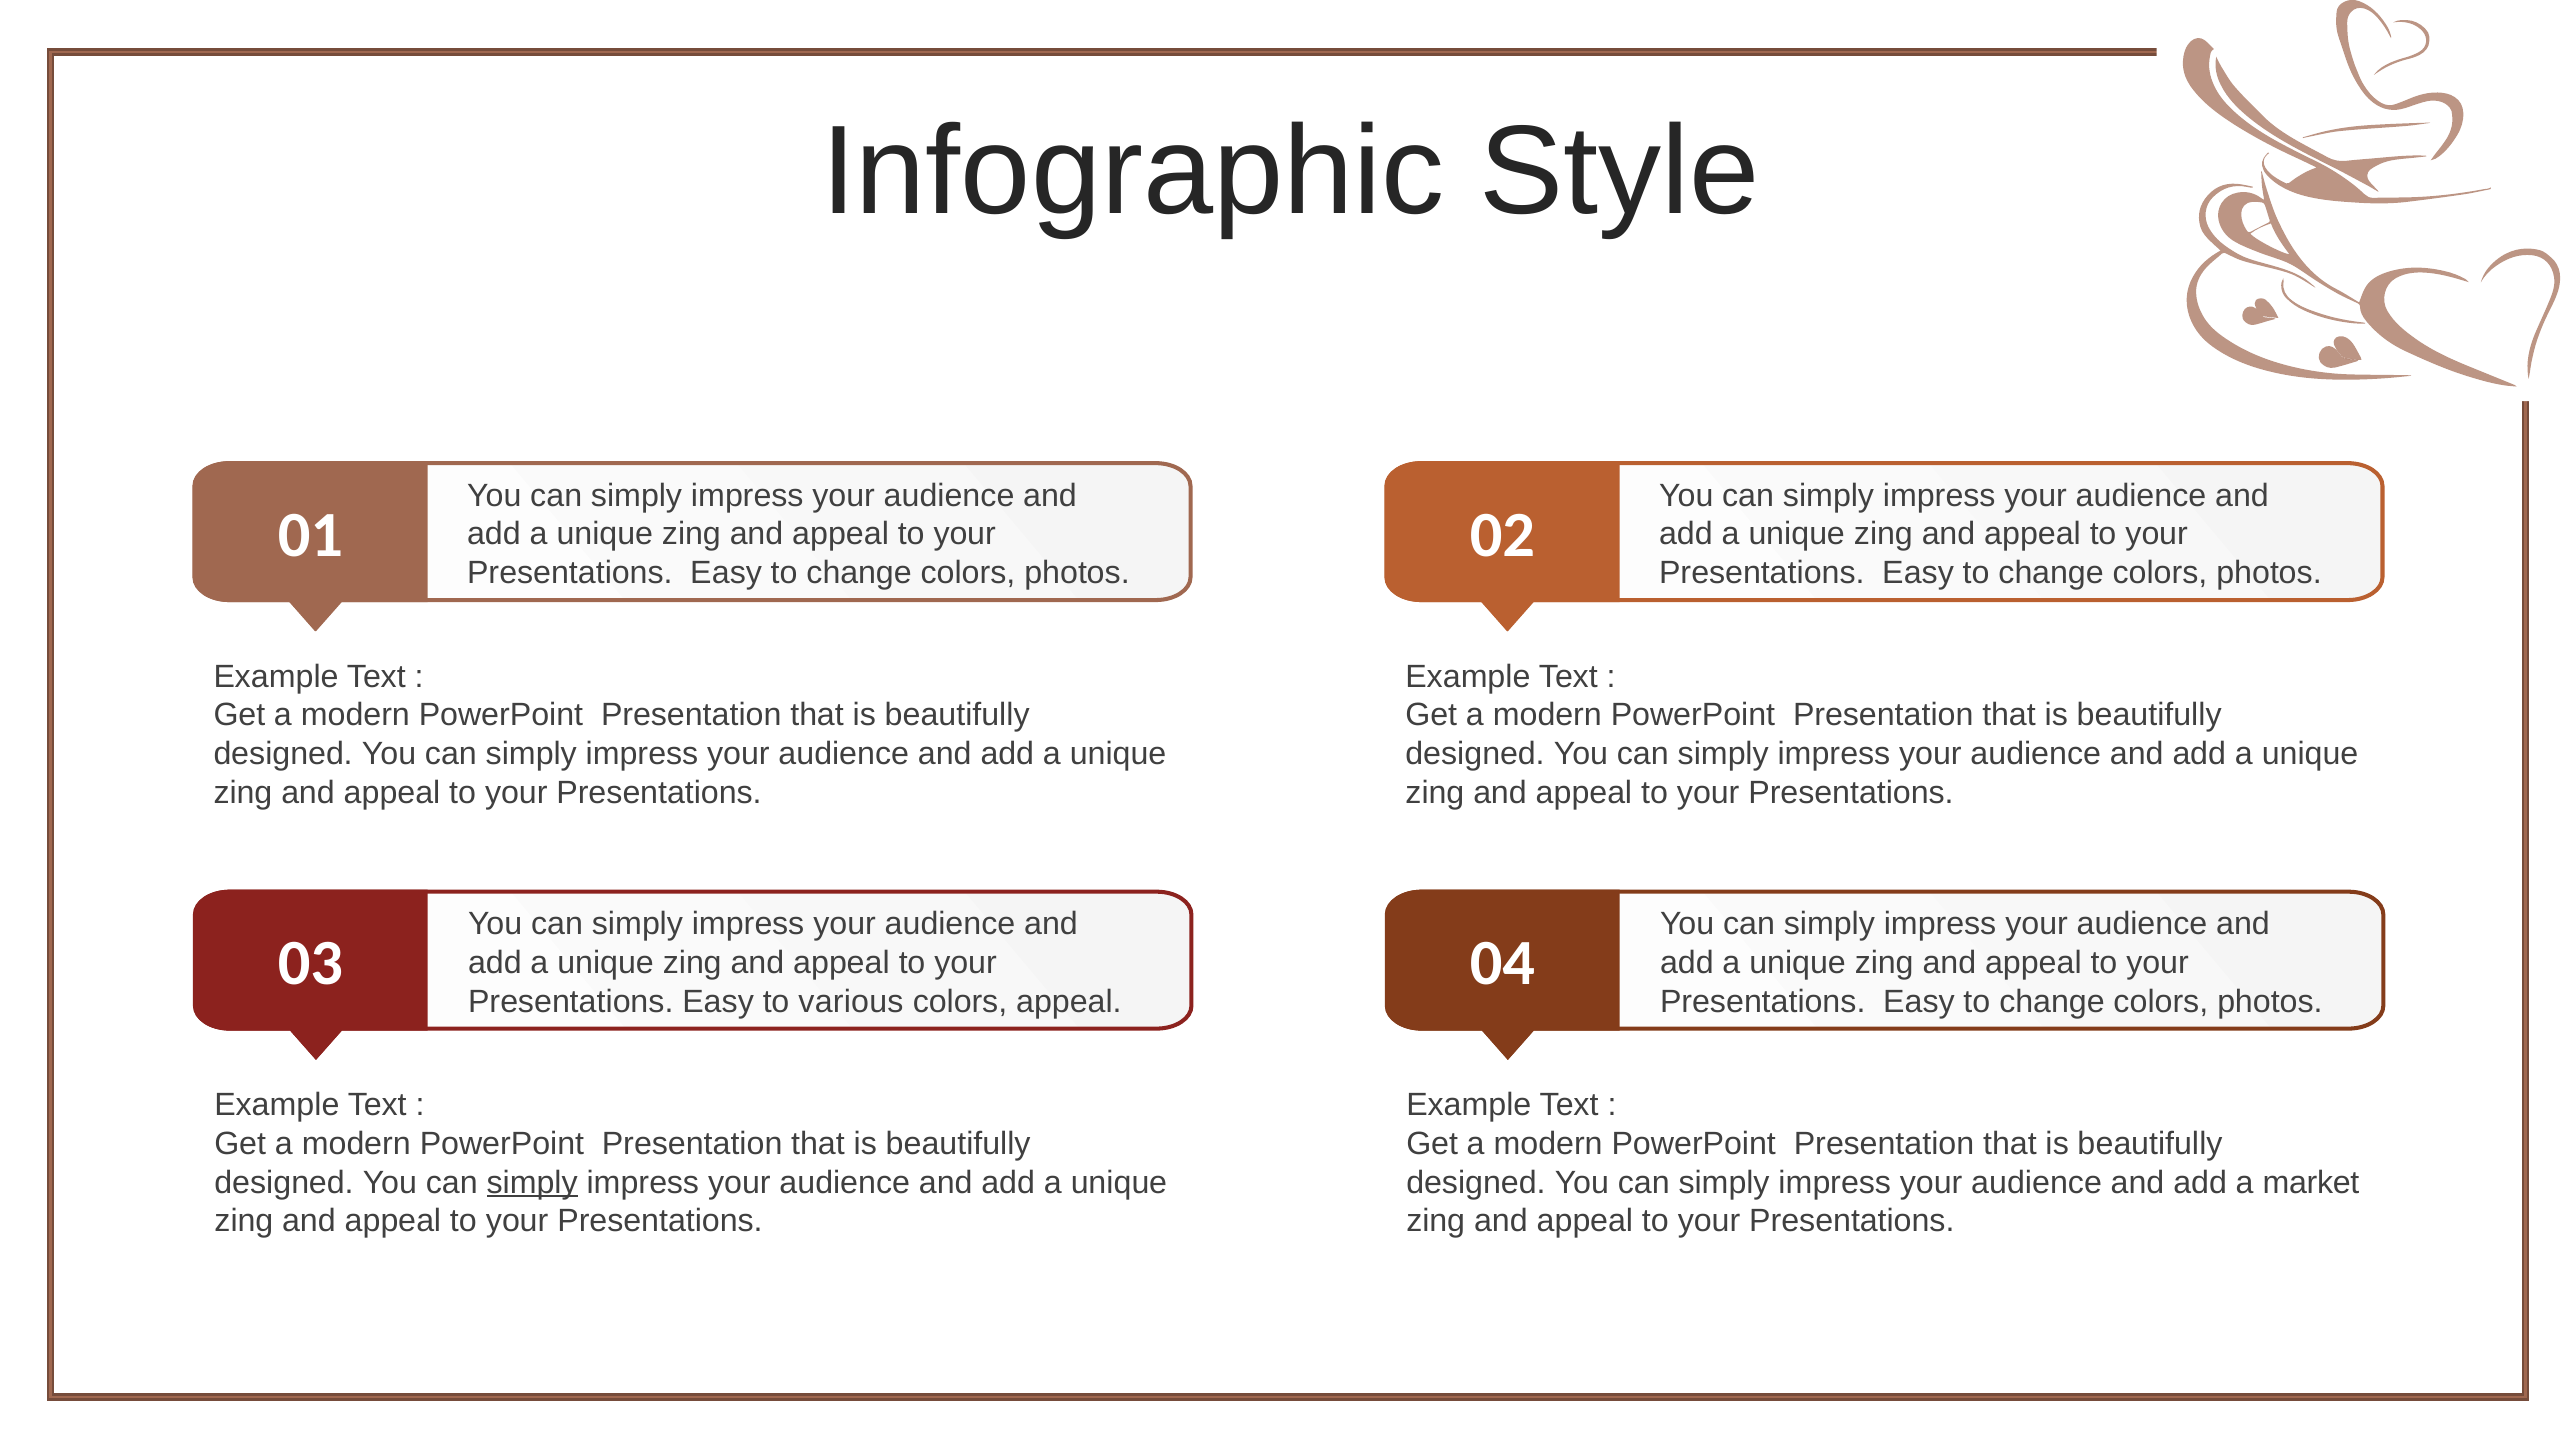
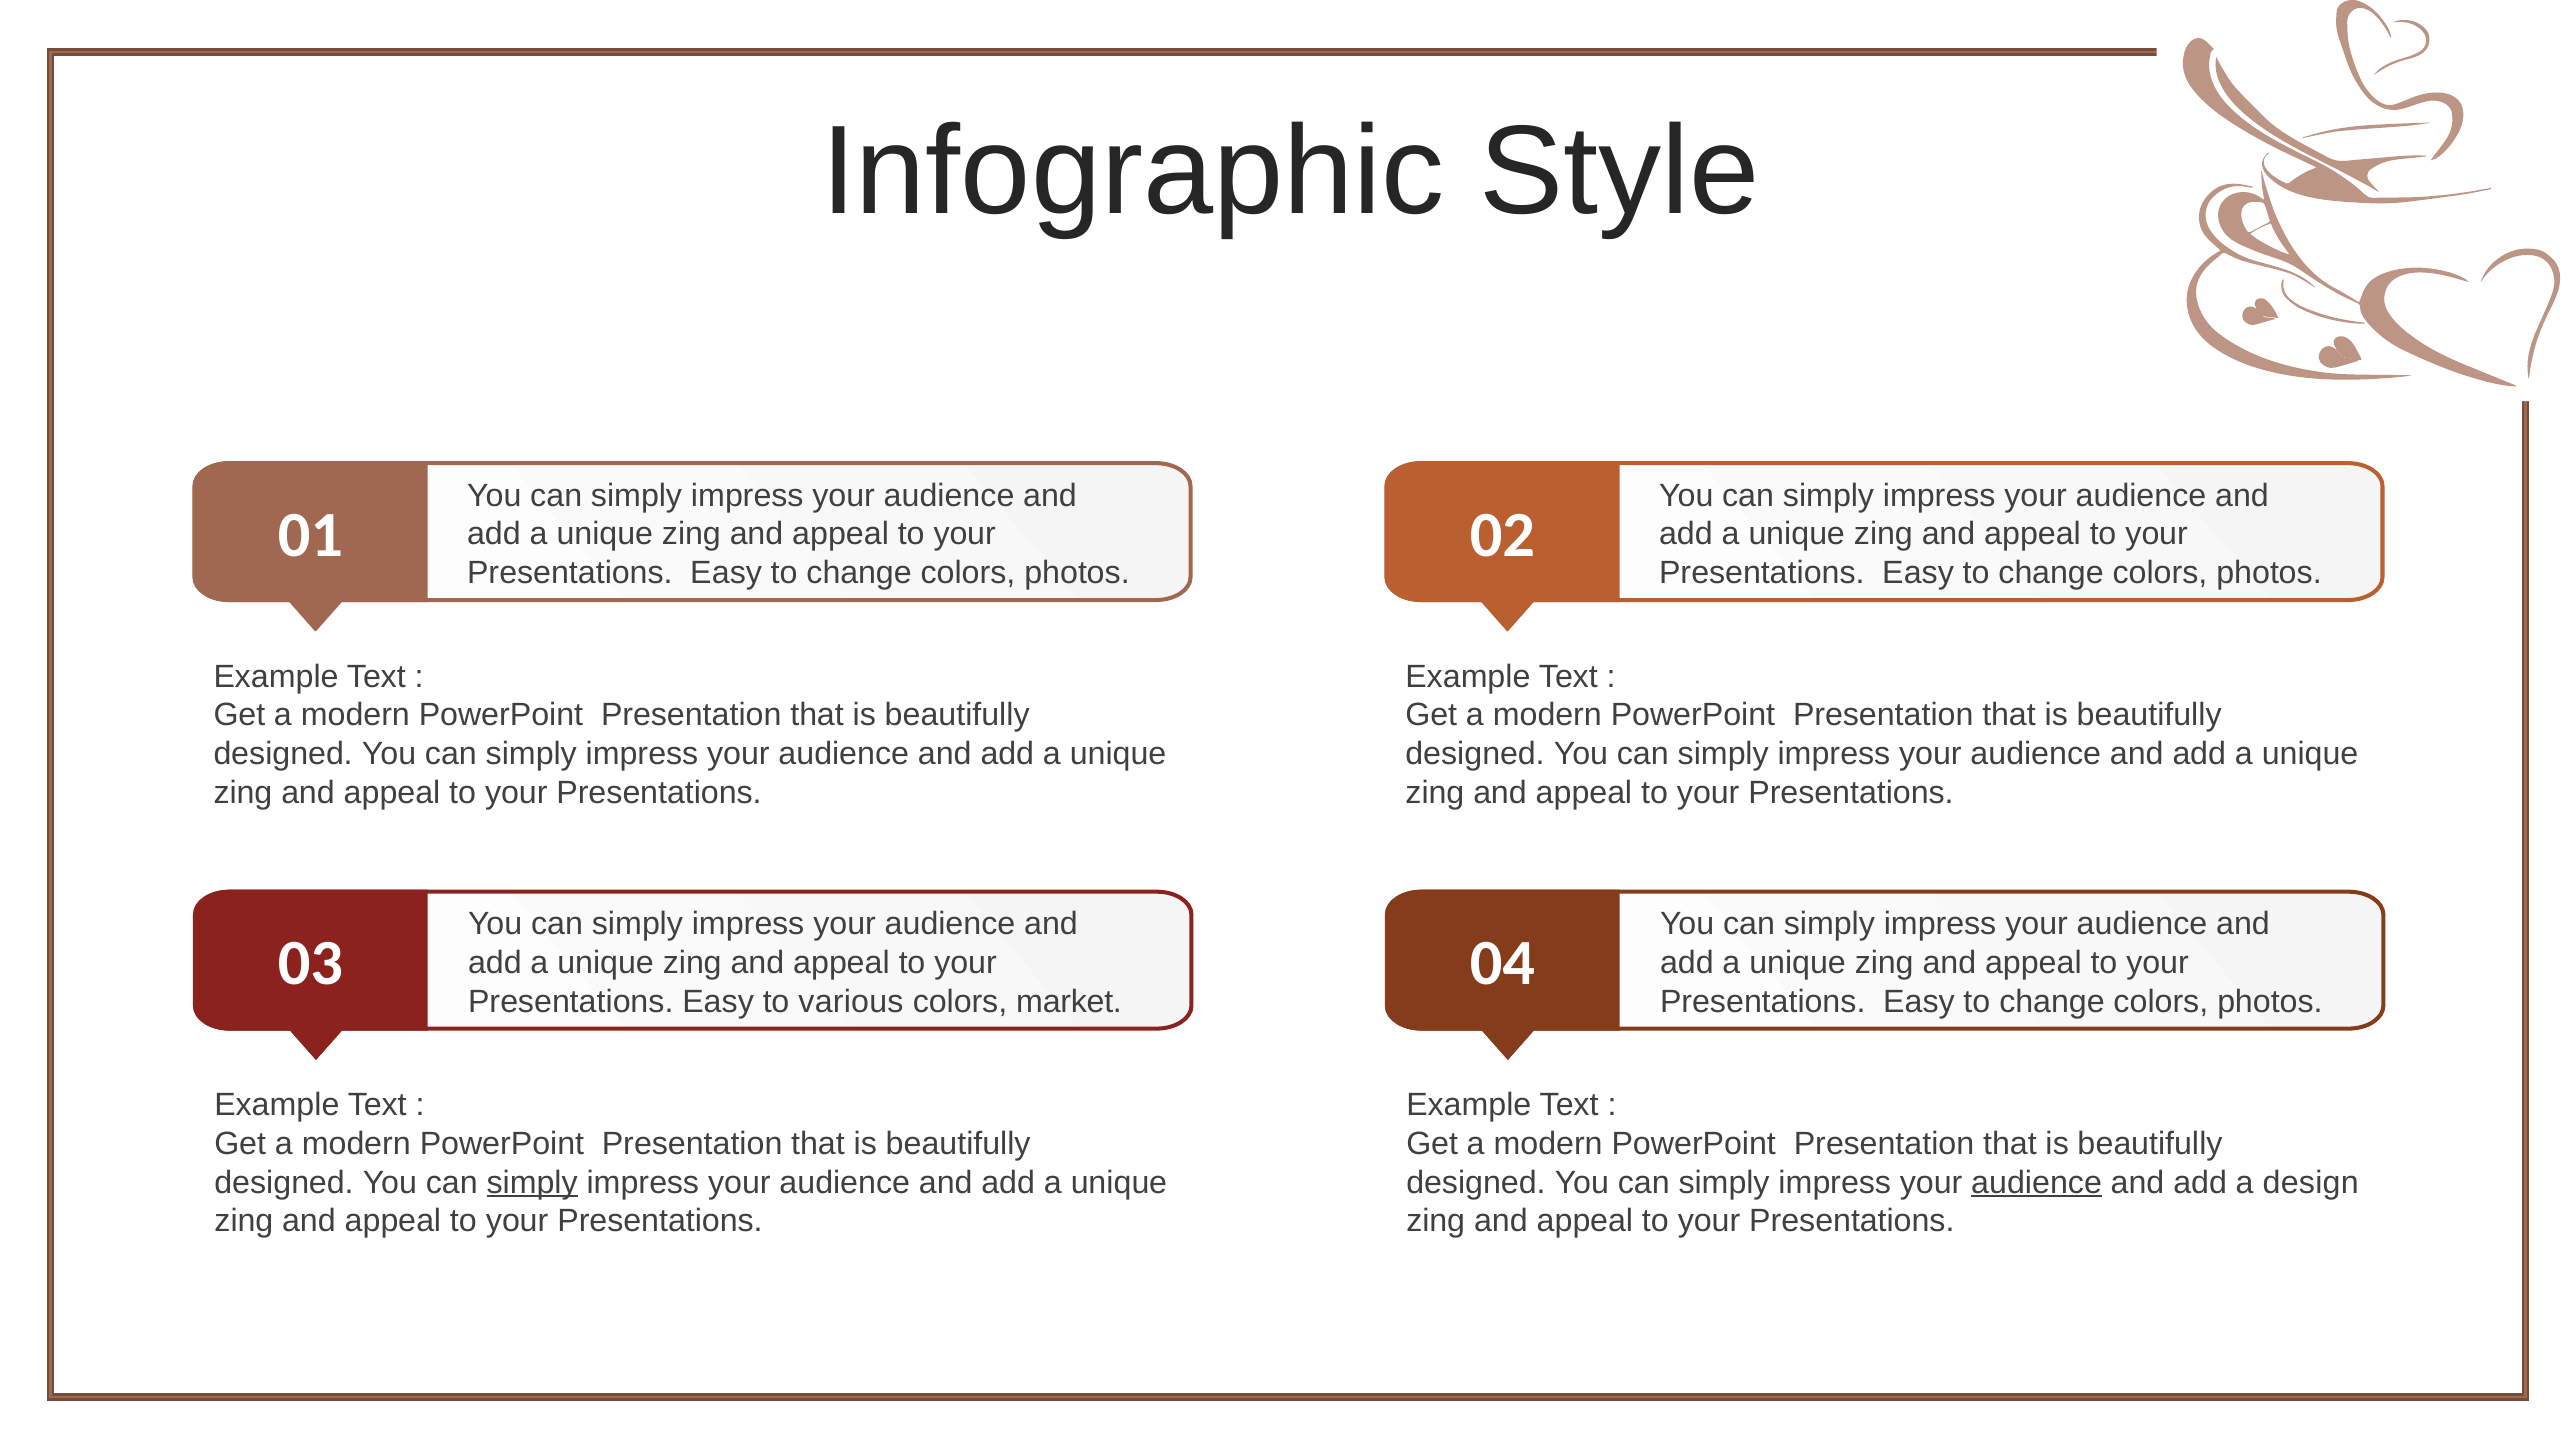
colors appeal: appeal -> market (1069, 1001)
audience underline: none -> present (2037, 1182)
market: market -> design (2311, 1182)
